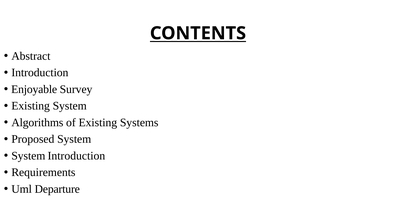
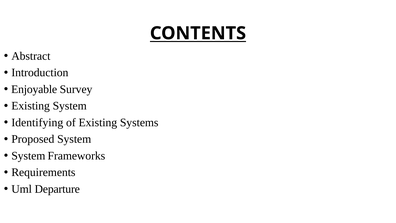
Algorithms: Algorithms -> Identifying (37, 122)
System Introduction: Introduction -> Frameworks (76, 156)
